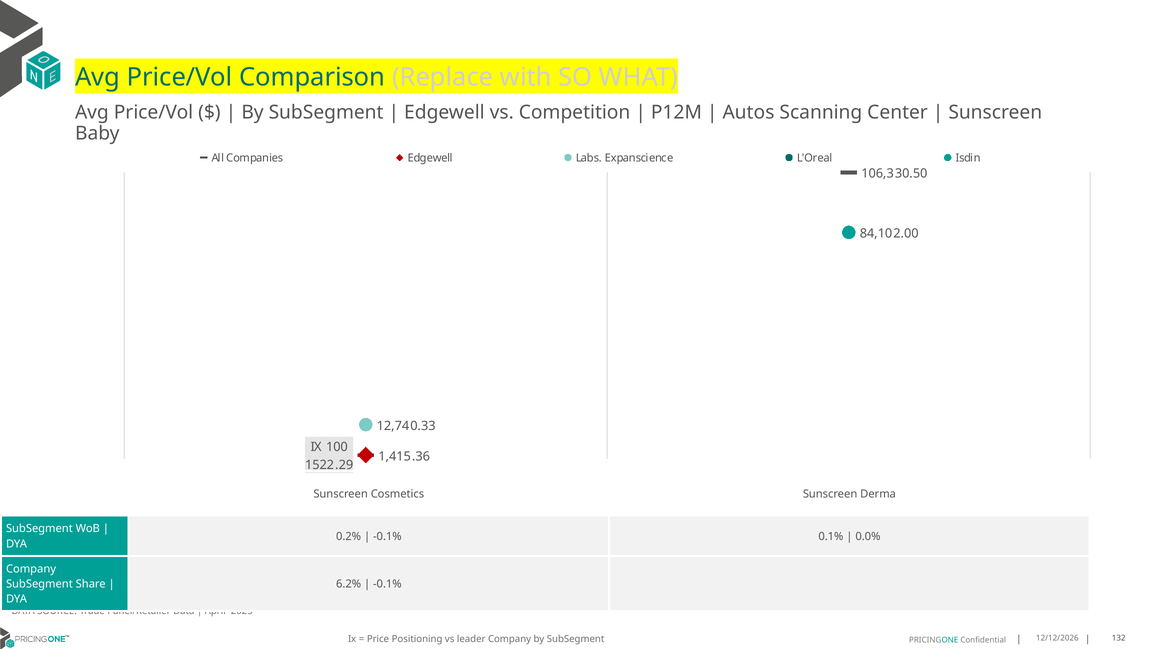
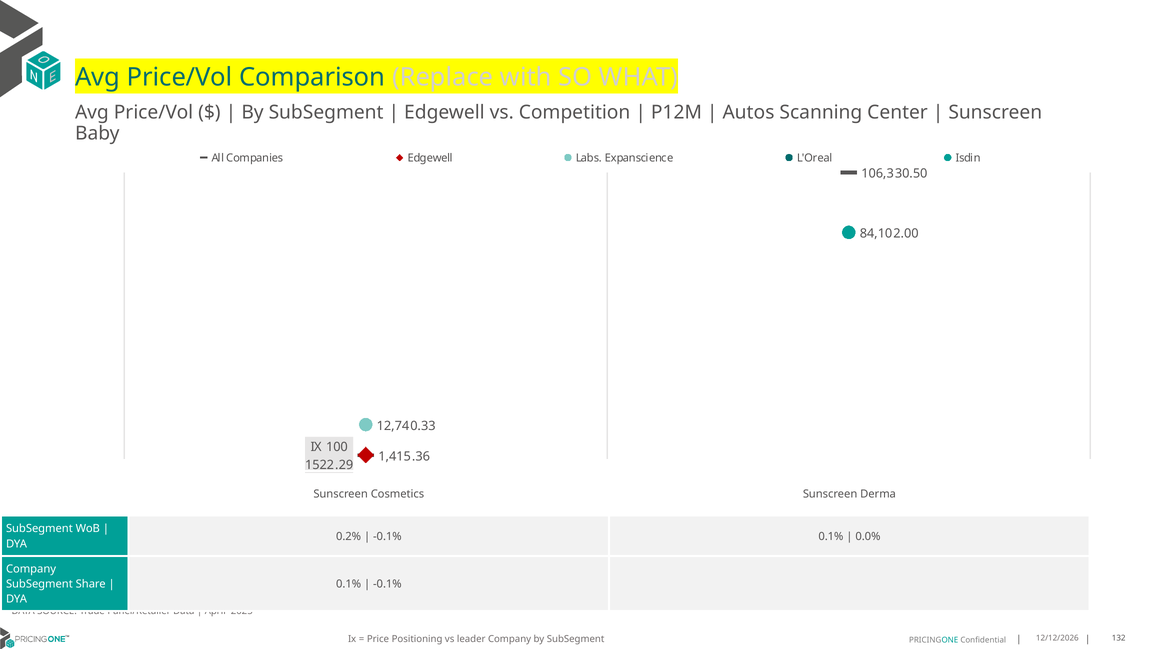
6.2%: 6.2% -> 0.1% (349, 584)
